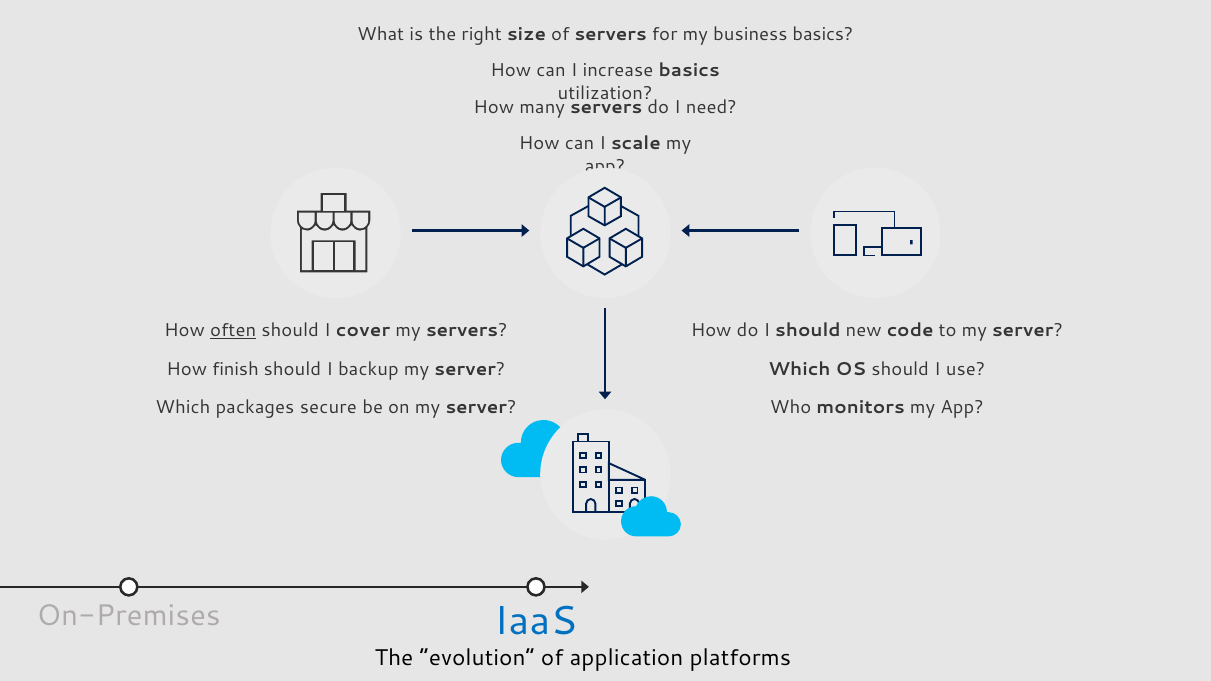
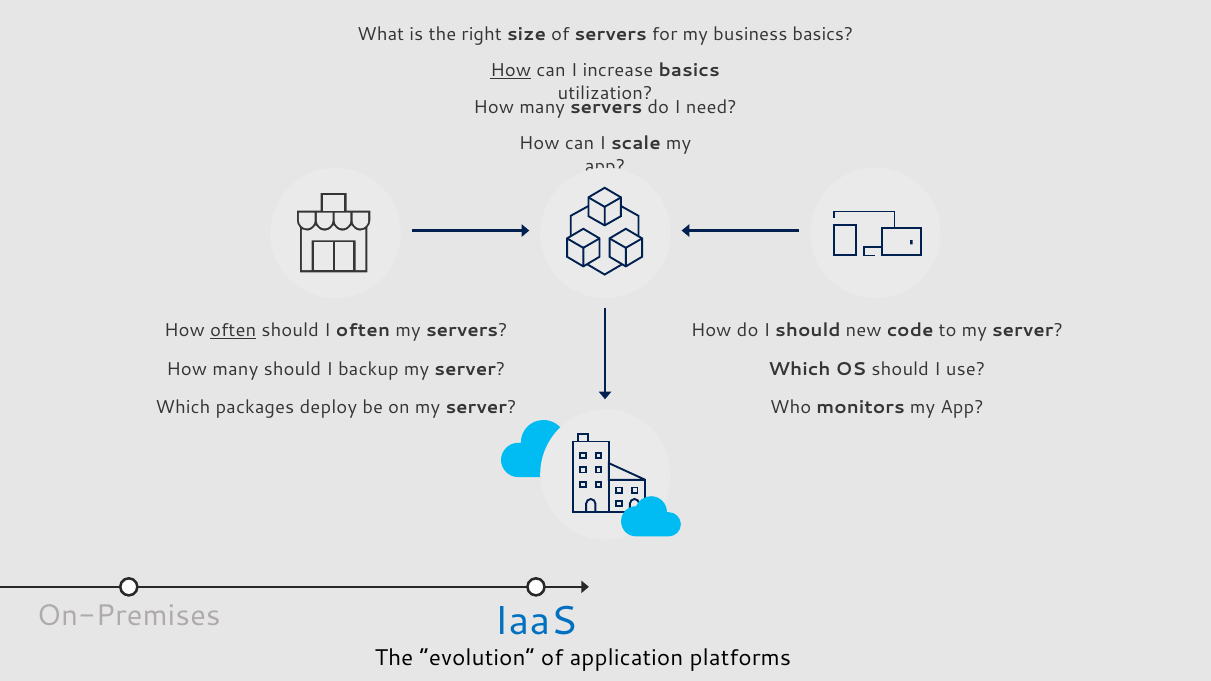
How underline: none -> present (511, 71)
I cover: cover -> often (363, 331)
finish: finish -> many (235, 369)
secure: secure -> deploy (328, 408)
